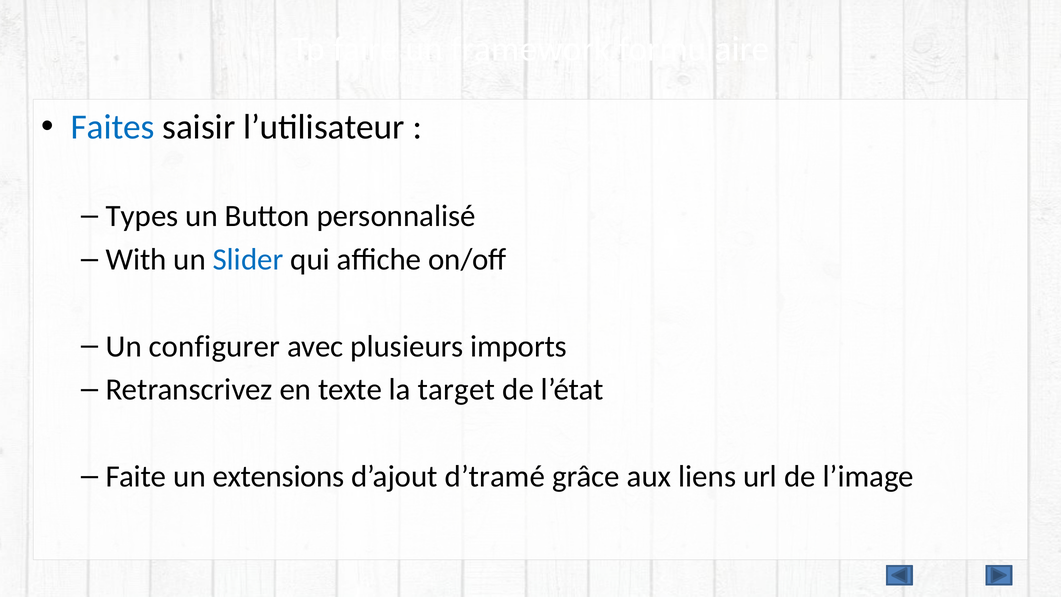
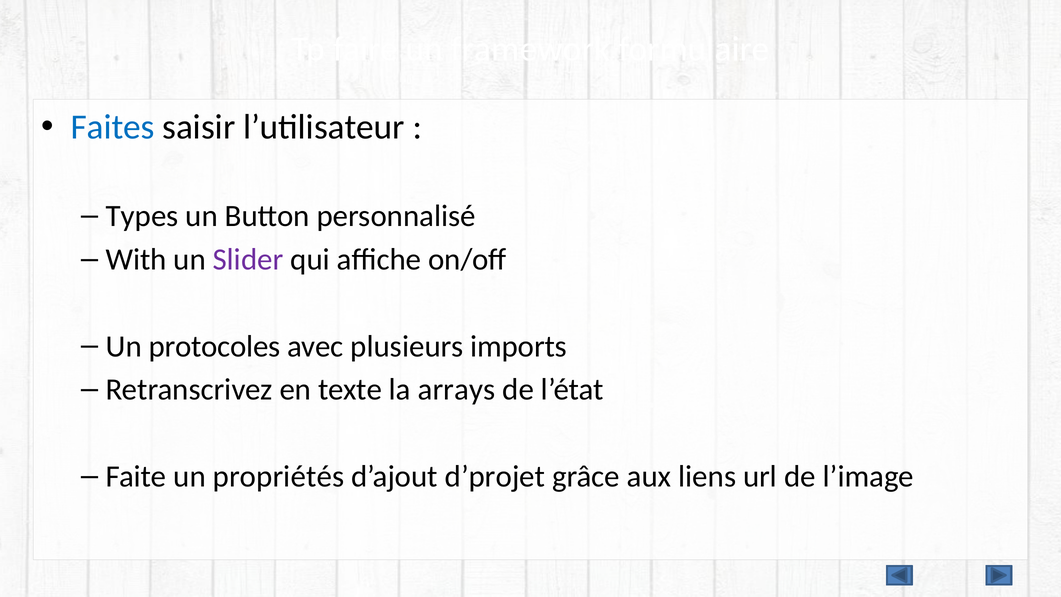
Slider colour: blue -> purple (248, 260)
configurer: configurer -> protocoles (215, 346)
target: target -> arrays (457, 390)
extensions: extensions -> propriétés (278, 476)
d’tramé: d’tramé -> d’projet (495, 476)
